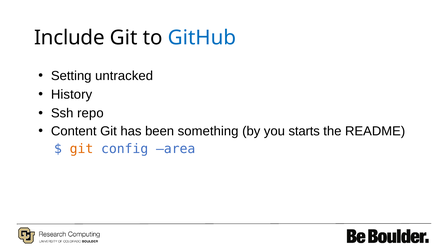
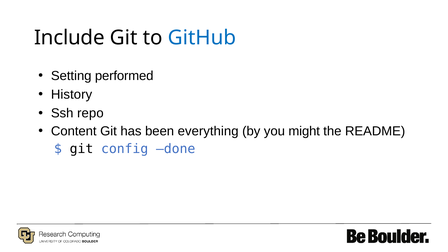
untracked: untracked -> performed (124, 76)
something: something -> everything (208, 131)
starts: starts -> might (304, 131)
git colour: orange -> black (82, 149)
area: area -> done (176, 149)
